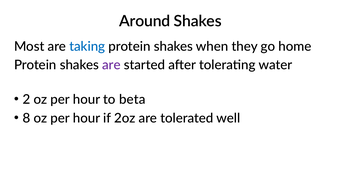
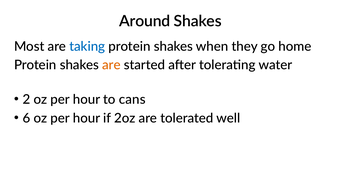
are colour: purple -> orange (111, 65)
beta: beta -> cans (132, 100)
8: 8 -> 6 (26, 118)
